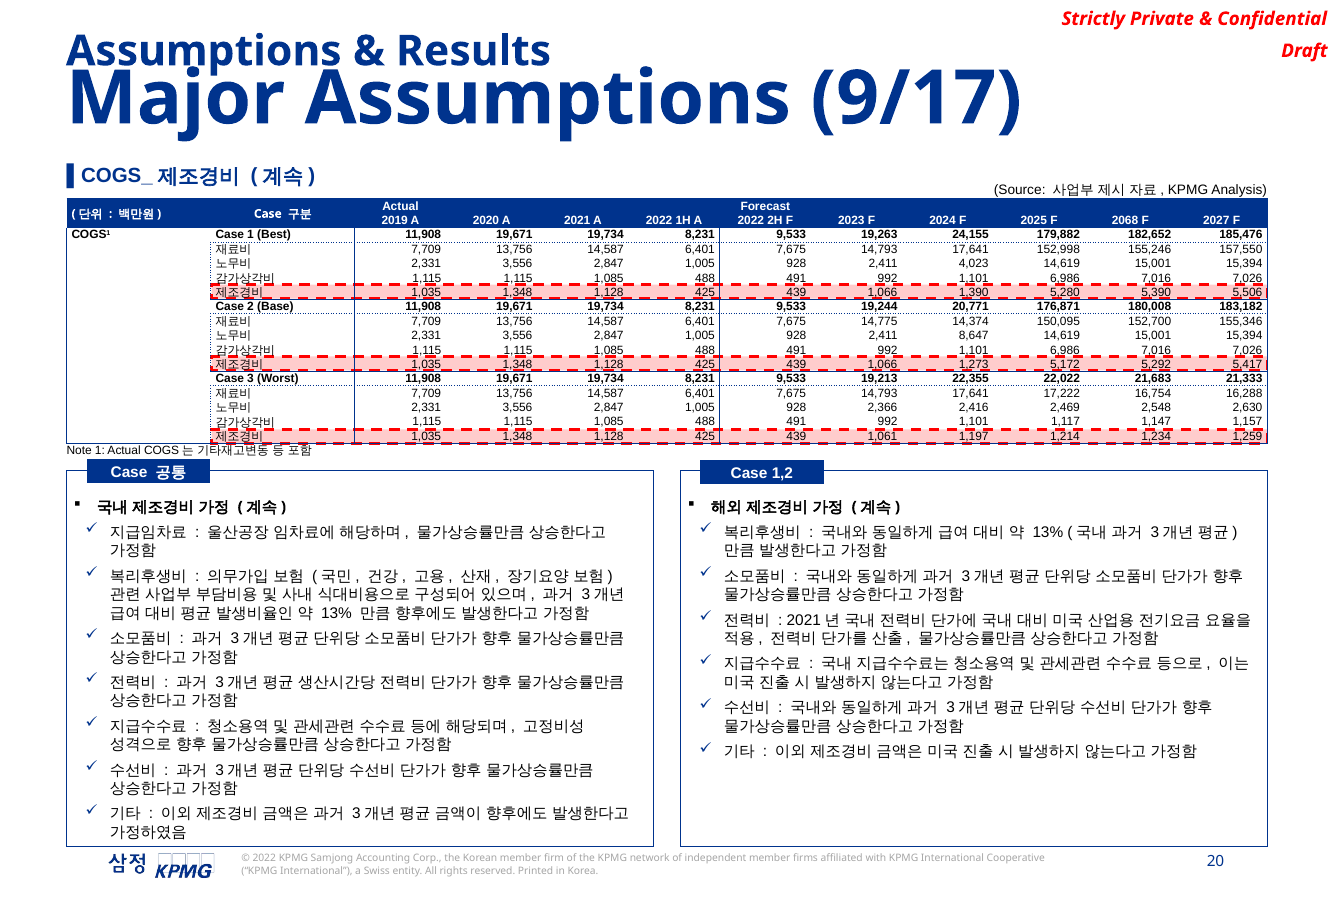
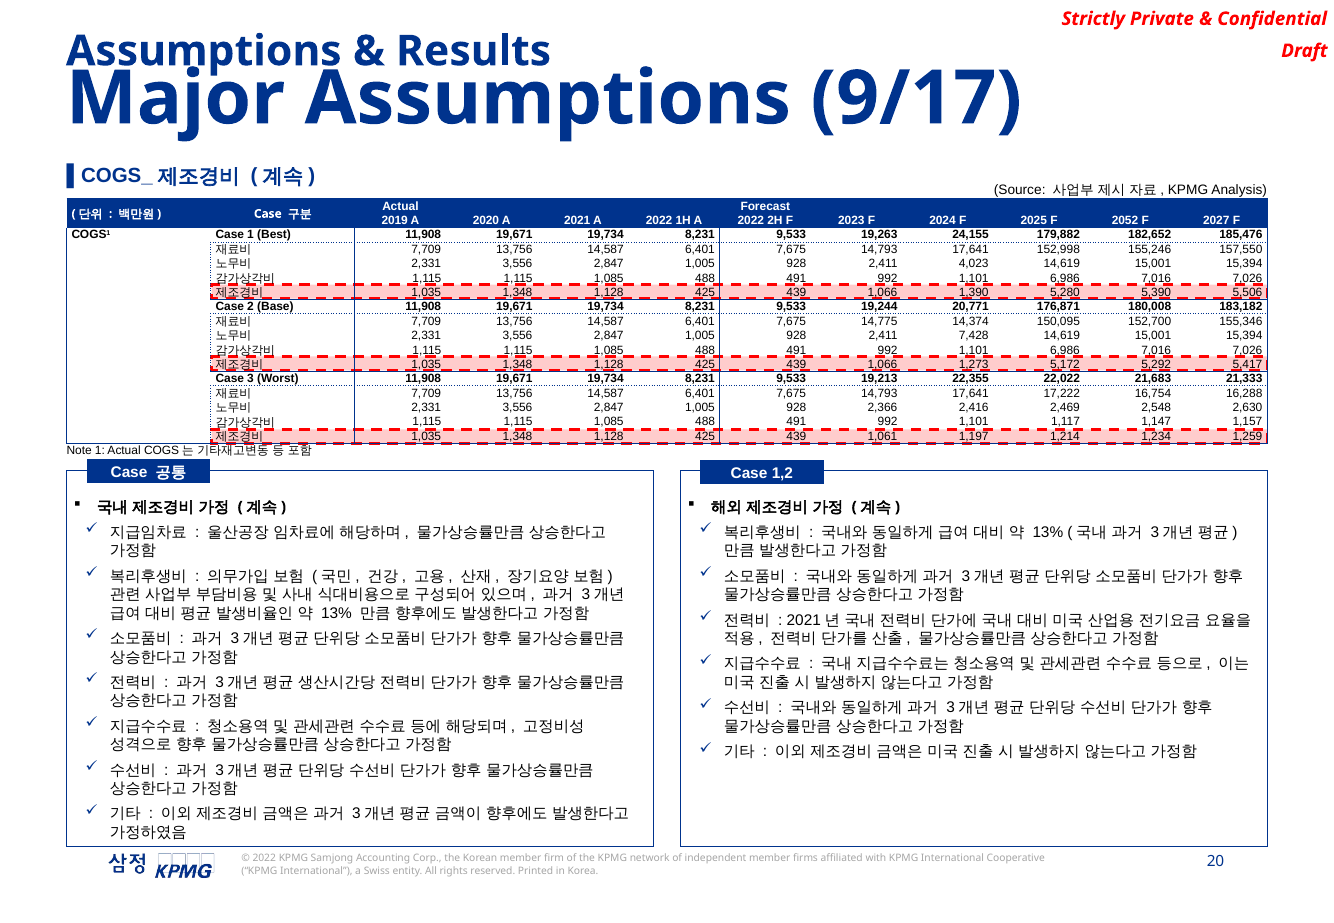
2068: 2068 -> 2052 (1125, 221)
8,647: 8,647 -> 7,428 (974, 336)
